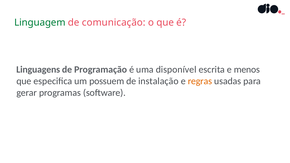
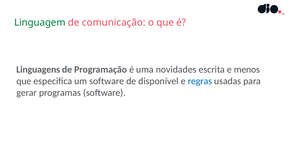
disponível: disponível -> novidades (176, 70)
um possuem: possuem -> software (107, 81)
instalação: instalação -> disponível (158, 81)
regras colour: orange -> blue (200, 81)
